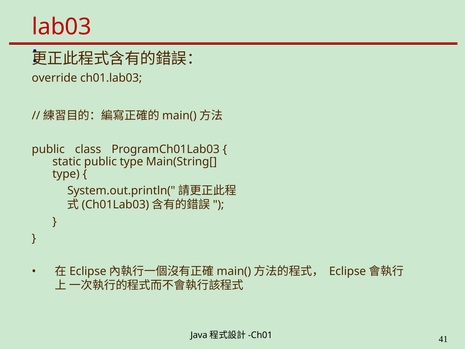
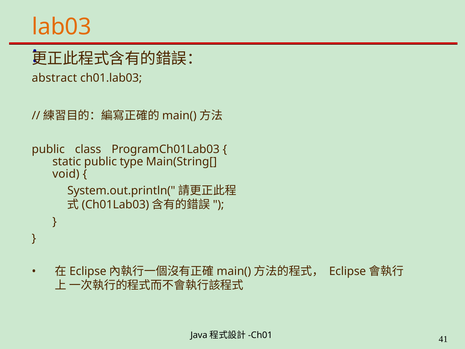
lab03 colour: red -> orange (62, 27)
override: override -> abstract (54, 78)
type: type -> void (66, 174)
